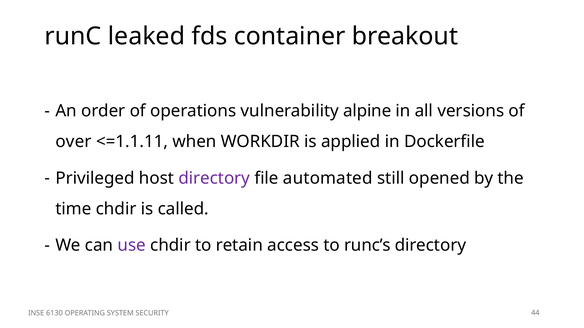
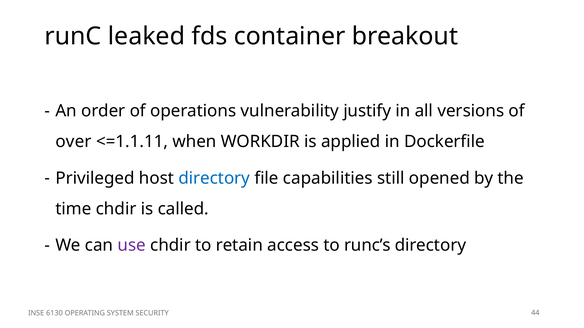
alpine: alpine -> justify (367, 111)
directory colour: purple -> blue (214, 178)
automated: automated -> capabilities (328, 178)
